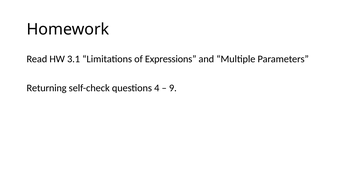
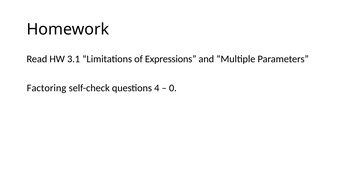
Returning: Returning -> Factoring (47, 88)
9: 9 -> 0 (173, 88)
